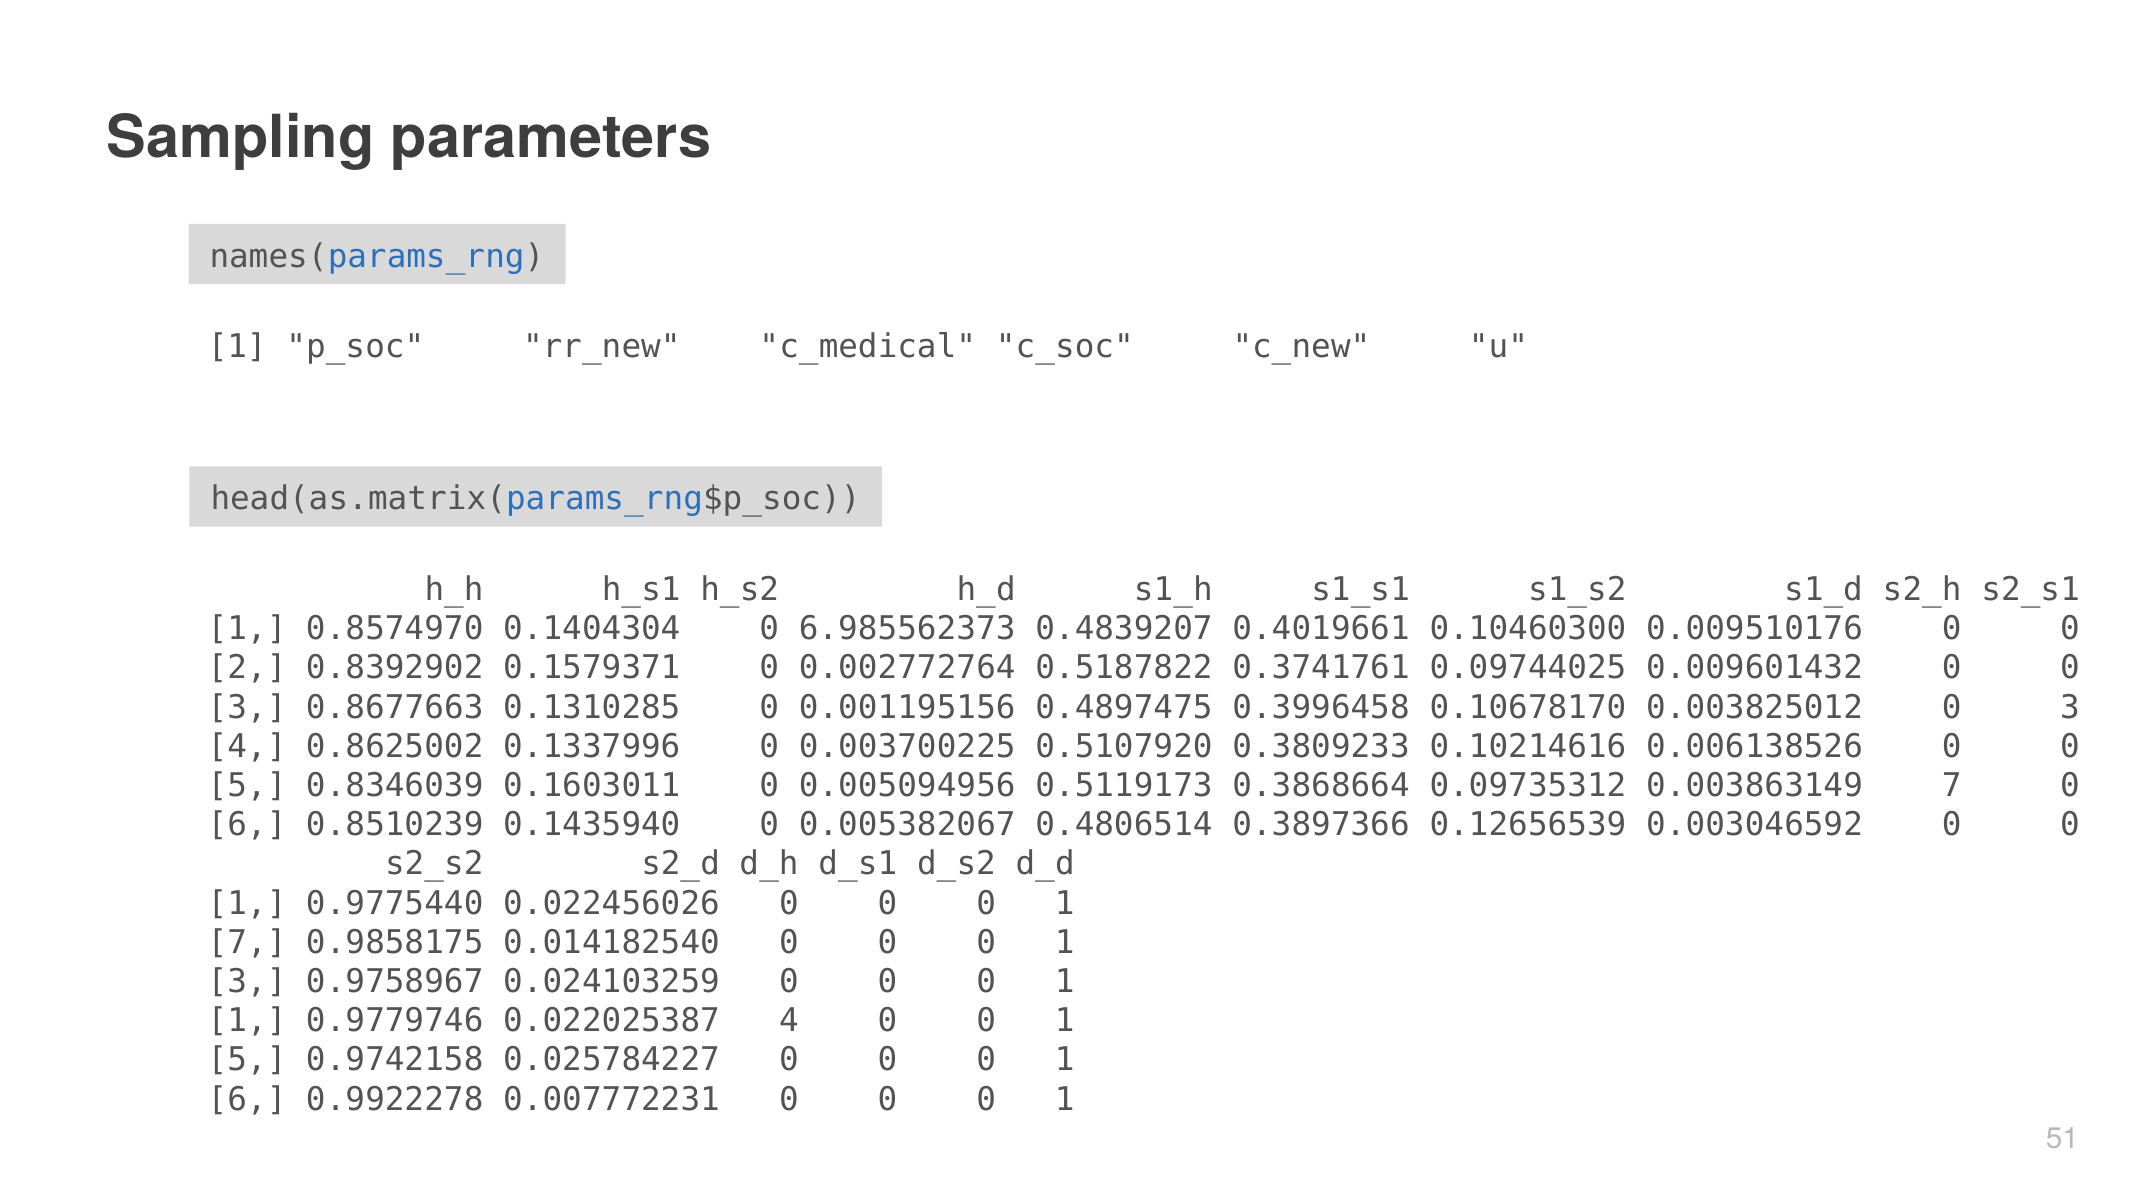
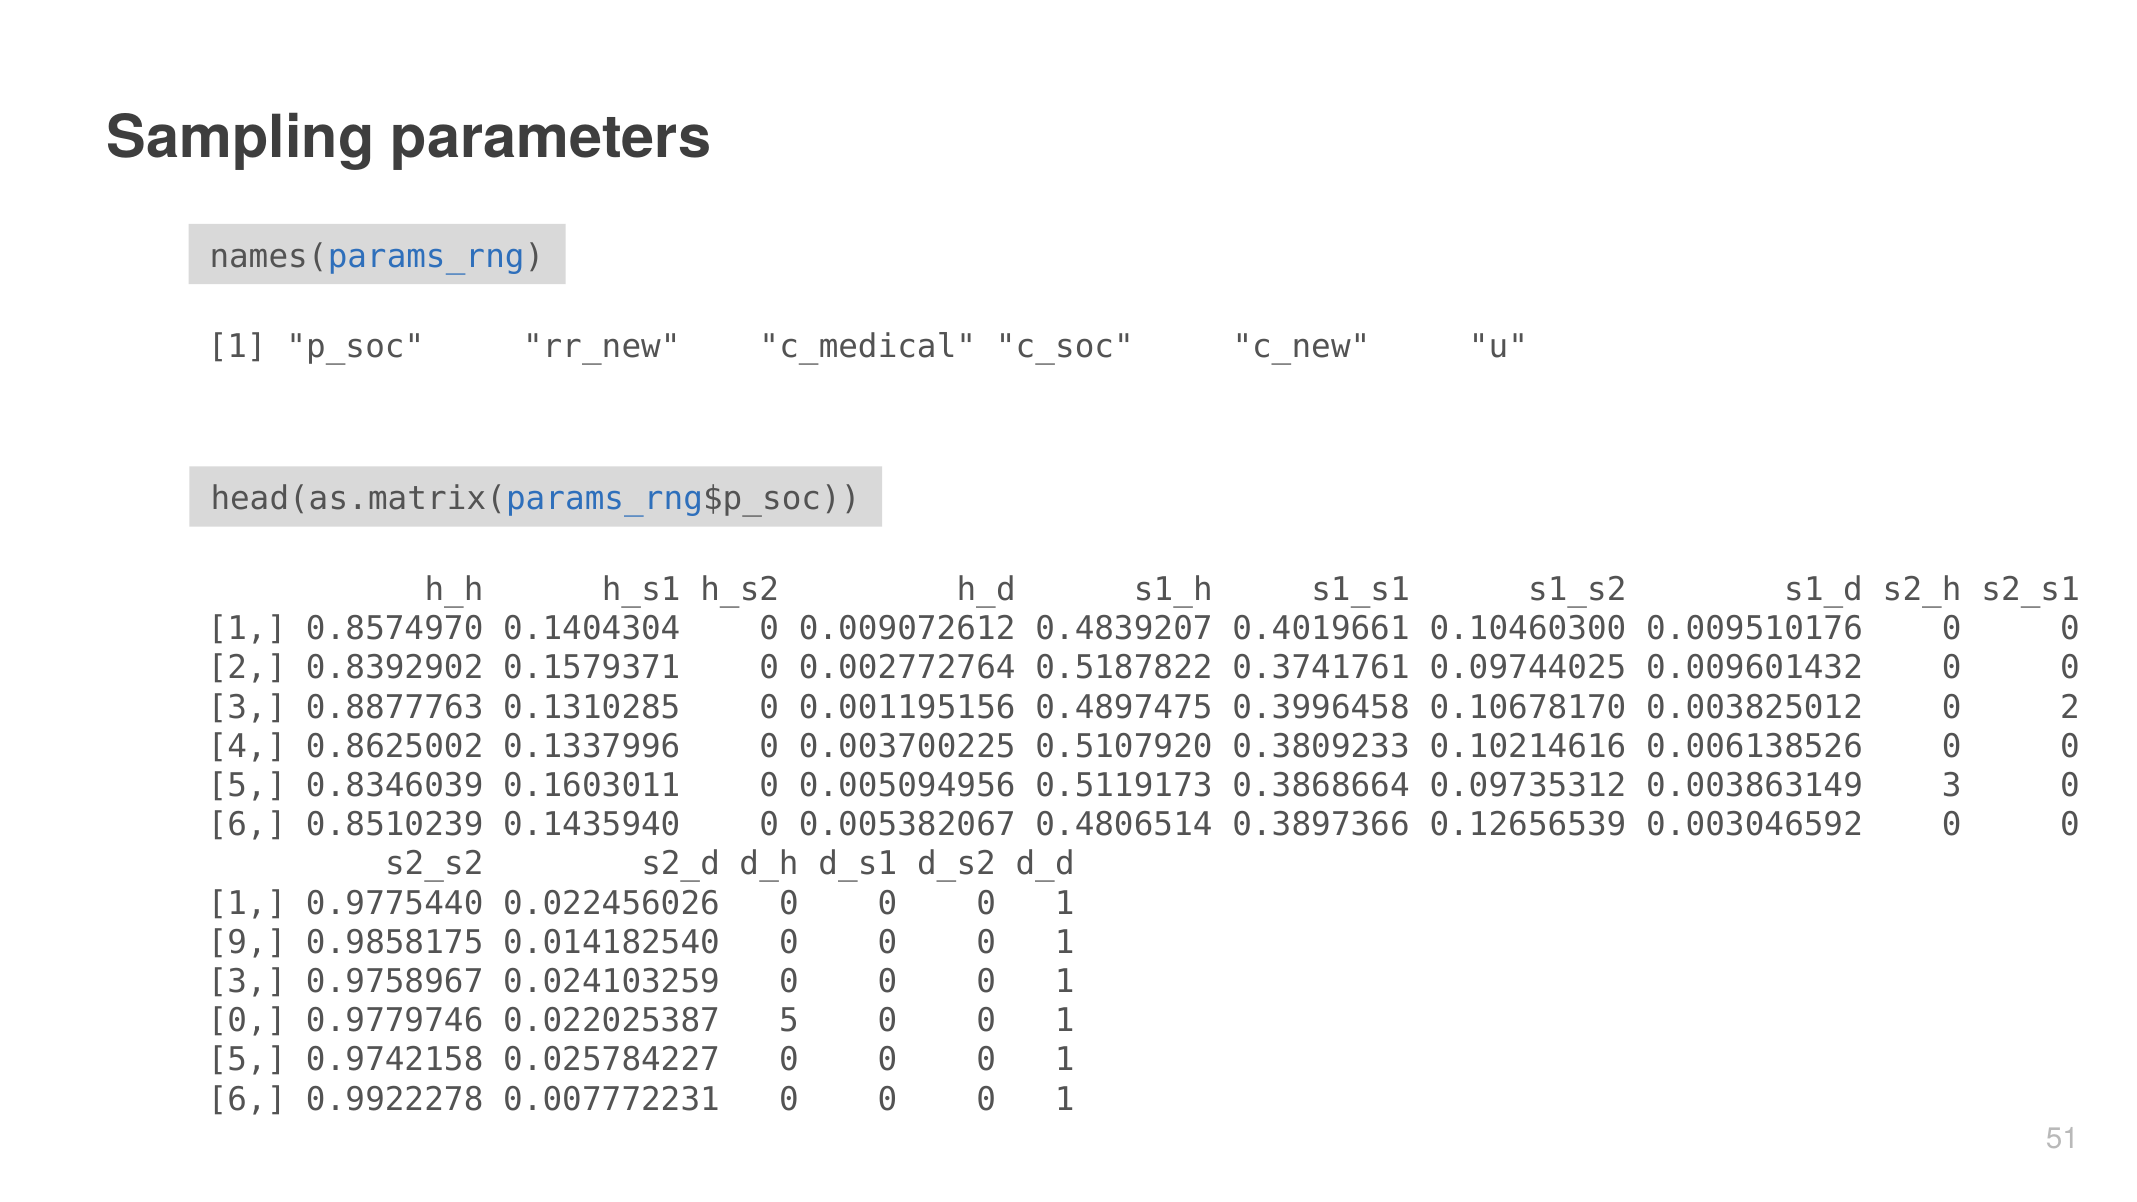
6.985562373: 6.985562373 -> 0.009072612 (907, 629)
0.8677663: 0.8677663 -> 0.8877763 (395, 707)
0.003825012 0 3: 3 -> 2 (2070, 707)
0.003863149 7: 7 -> 3 (1952, 786)
7: 7 -> 9 (247, 943)
1: 1 -> 0 (247, 1021)
0.022025387 4: 4 -> 5 (789, 1021)
